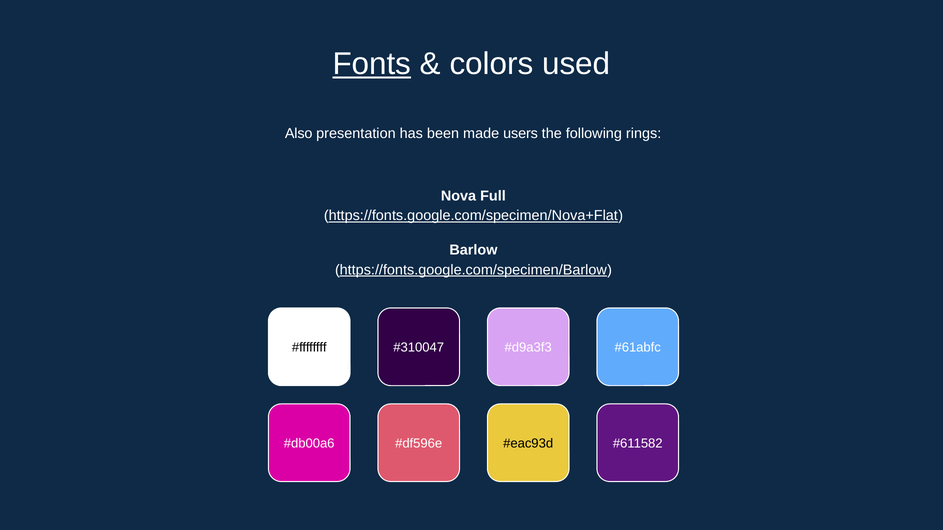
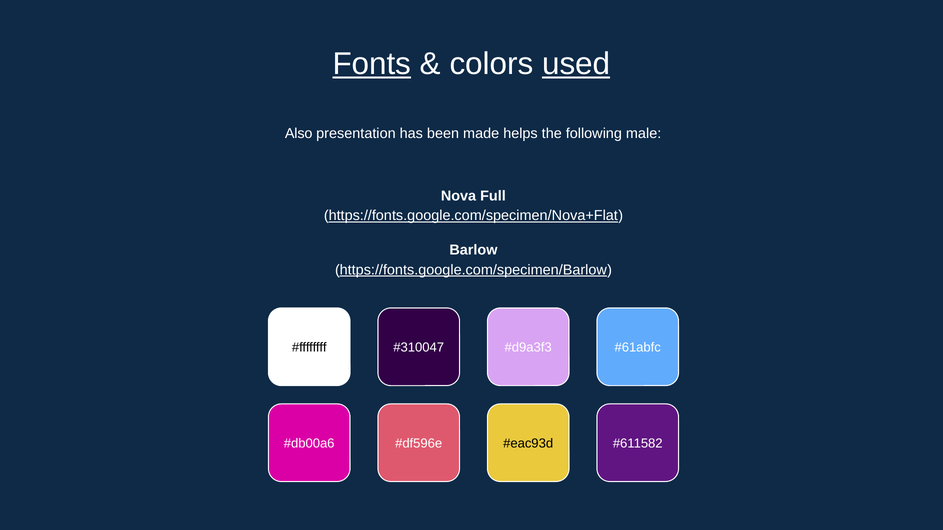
used underline: none -> present (576, 64)
users: users -> helps (520, 134)
rings: rings -> male (644, 134)
